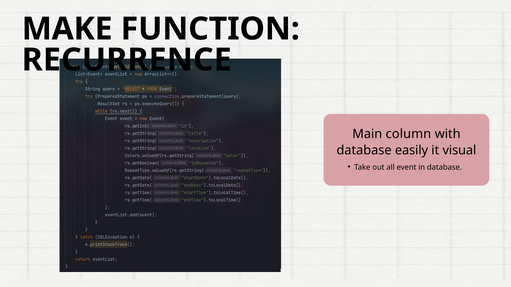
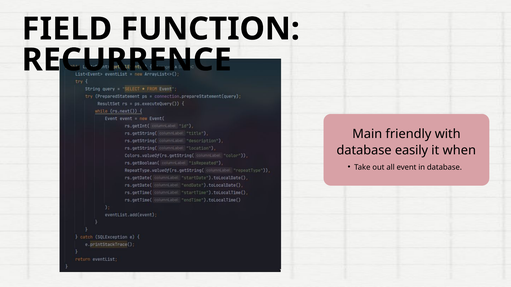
MAKE: MAKE -> FIELD (67, 29)
column: column -> friendly (408, 134)
visual: visual -> when (459, 151)
